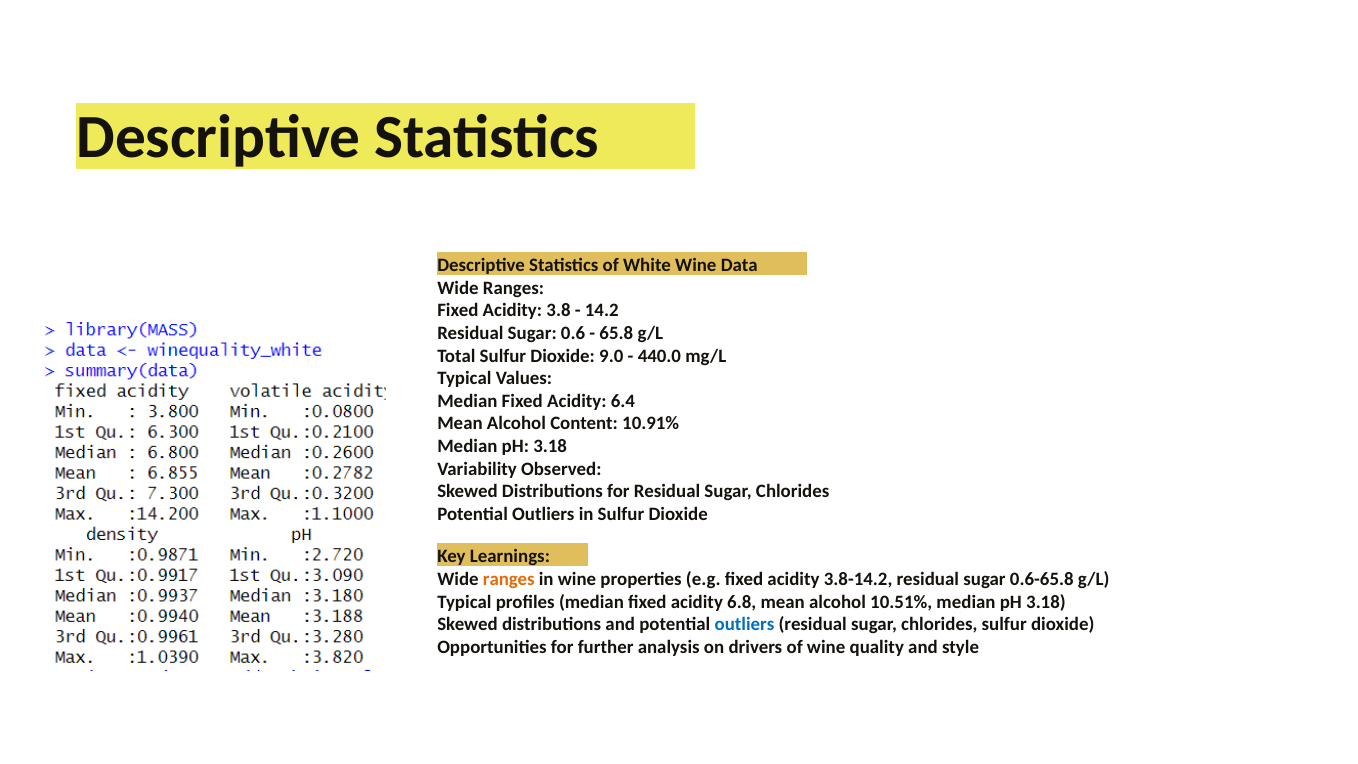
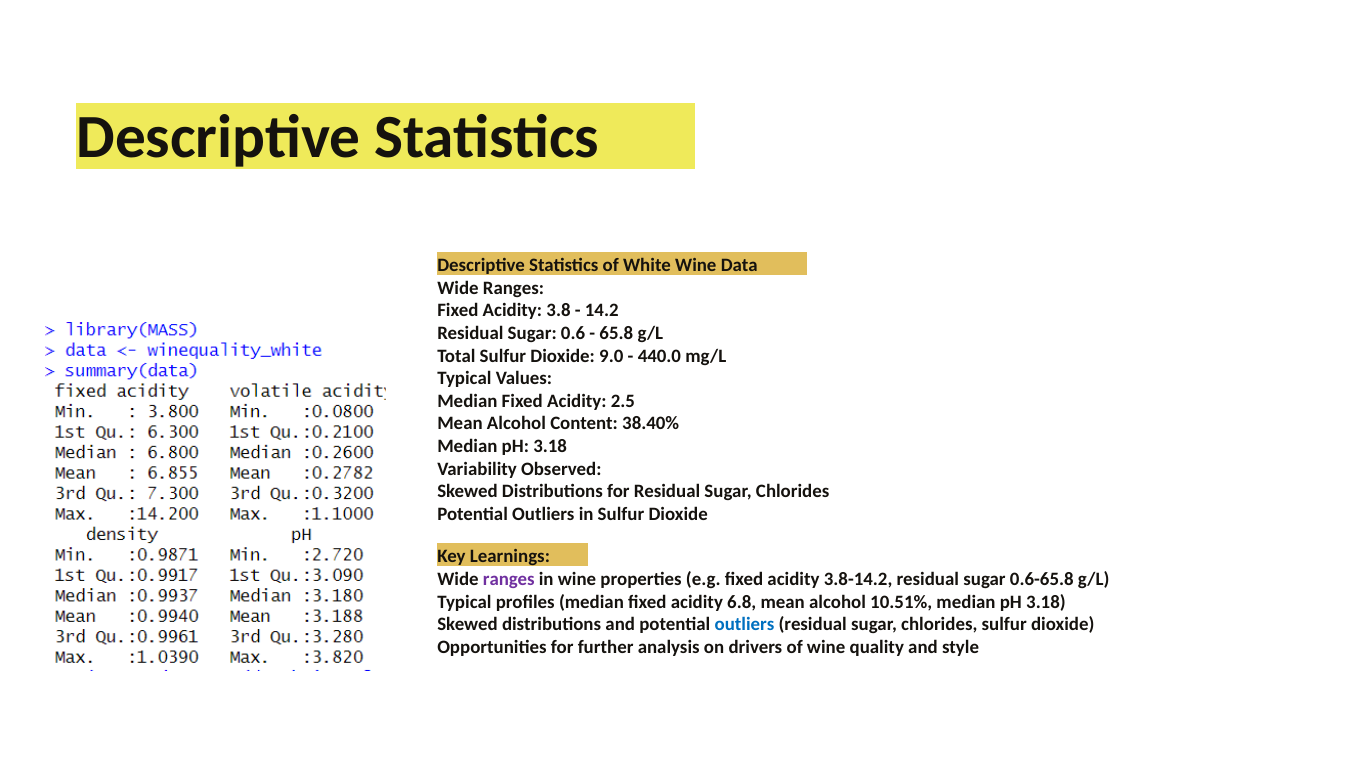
6.4: 6.4 -> 2.5 (623, 401)
10.91%: 10.91% -> 38.40% (651, 424)
ranges colour: orange -> purple (509, 579)
